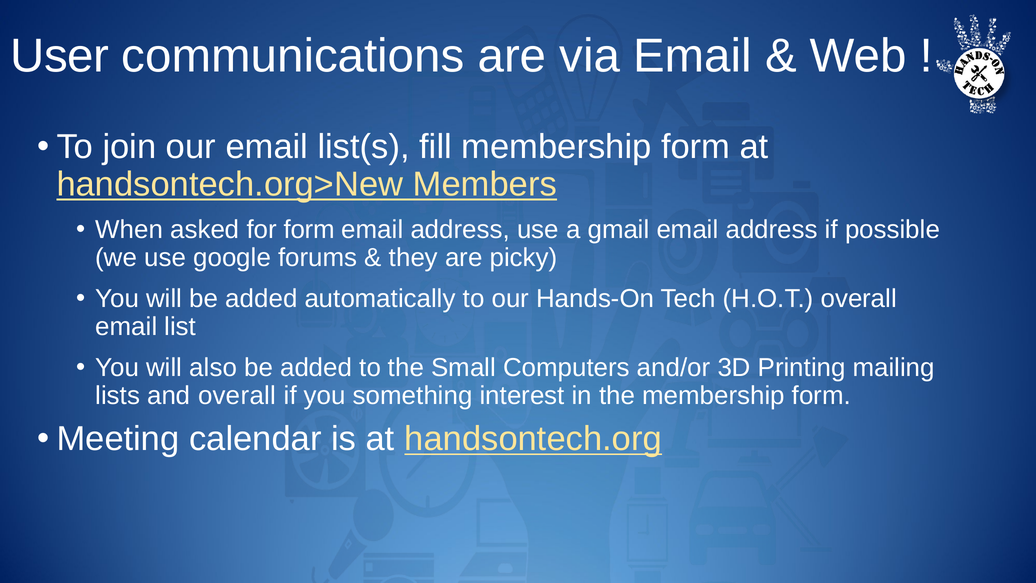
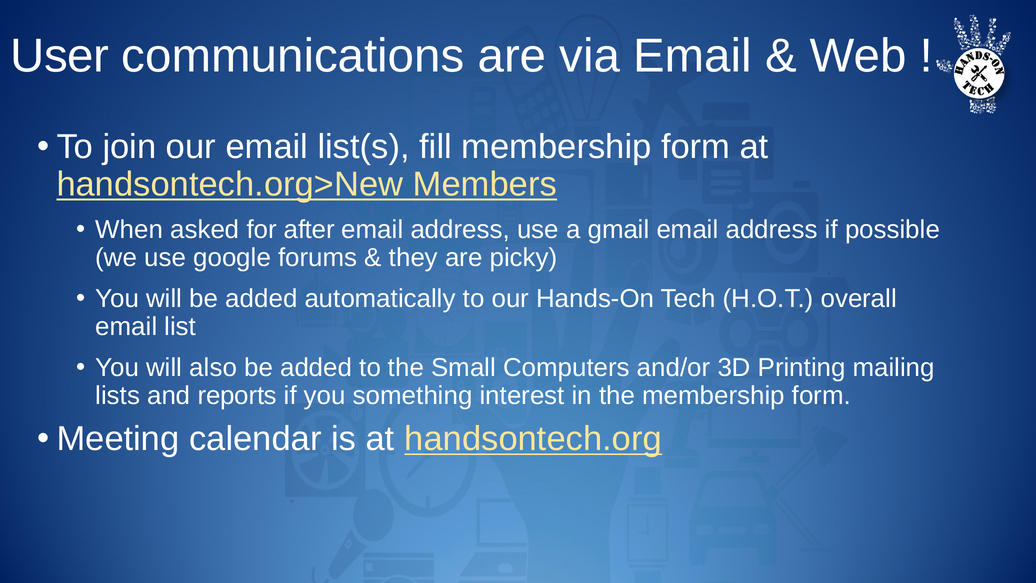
for form: form -> after (309, 230)
and overall: overall -> reports (237, 396)
